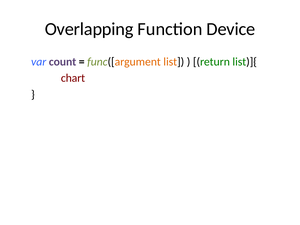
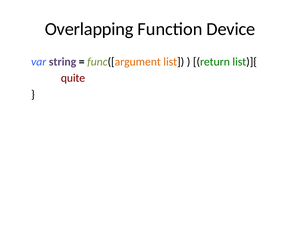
count: count -> string (63, 62)
chart: chart -> quite (73, 78)
